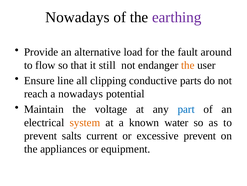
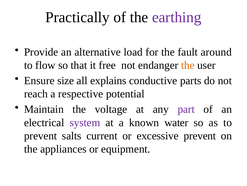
Nowadays: Nowadays -> Practically (77, 17)
still: still -> free (107, 65)
line: line -> size (66, 80)
clipping: clipping -> explains (108, 80)
a nowadays: nowadays -> respective (81, 94)
part colour: blue -> purple (186, 109)
system colour: orange -> purple (85, 122)
